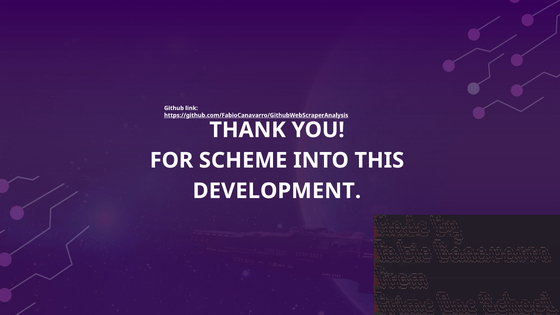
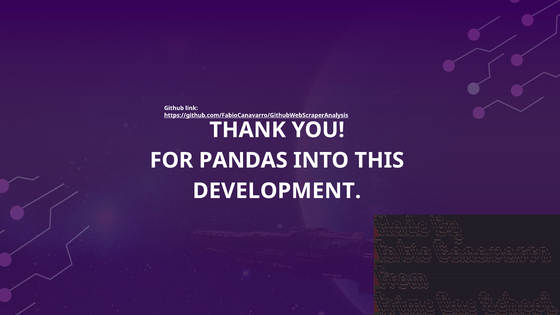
SCHEME: SCHEME -> PANDAS (243, 160)
